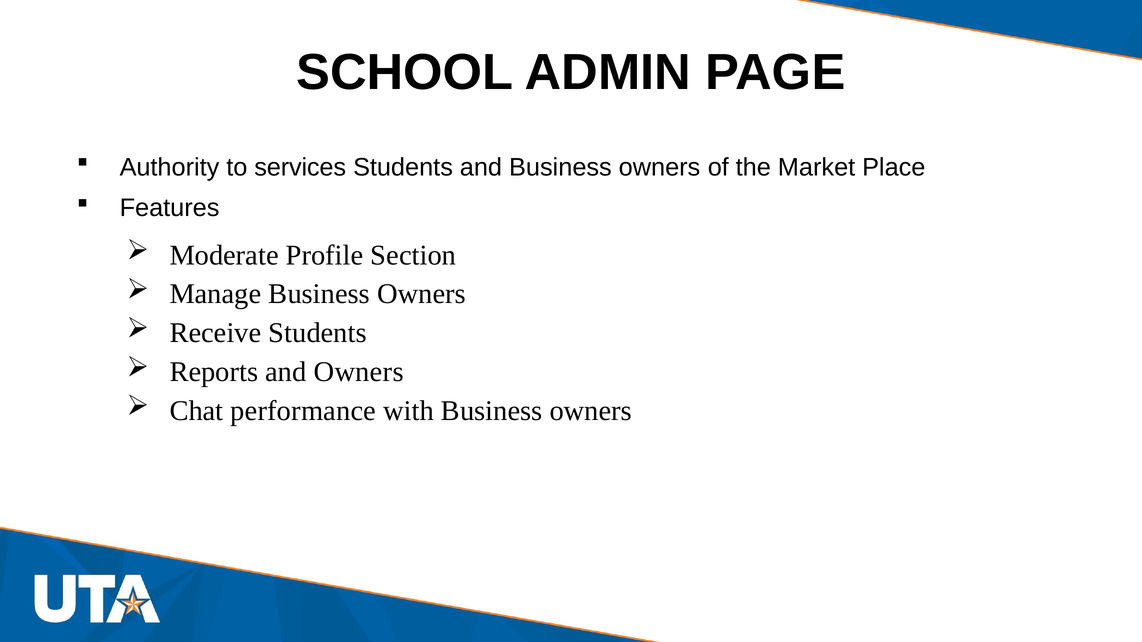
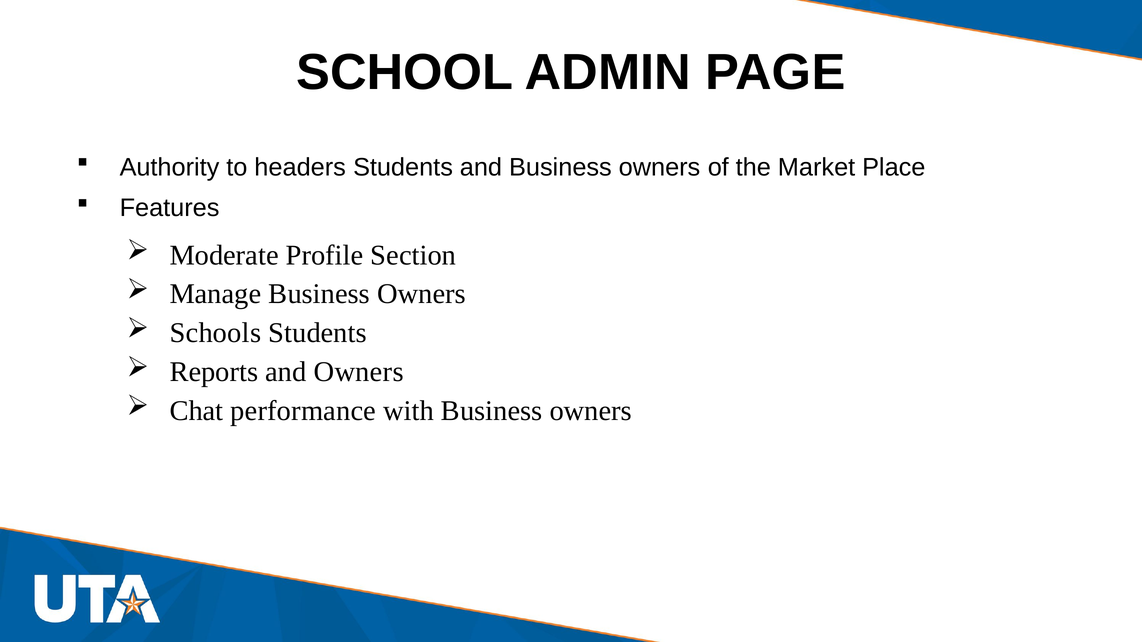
services: services -> headers (300, 167)
Receive: Receive -> Schools (215, 333)
